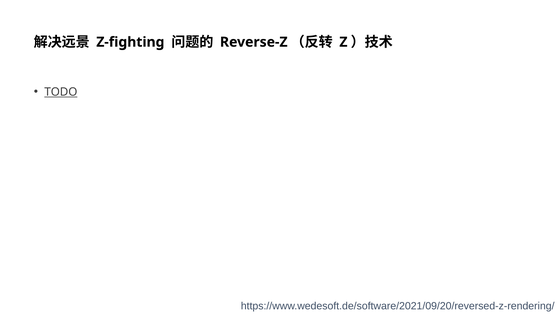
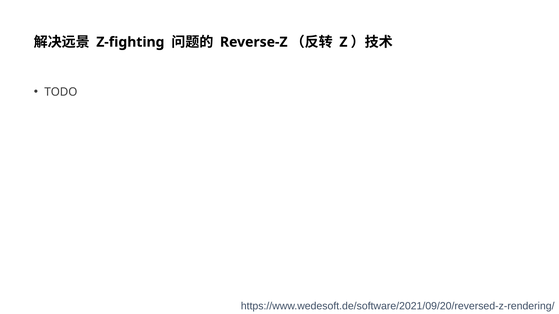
TODO underline: present -> none (61, 92)
